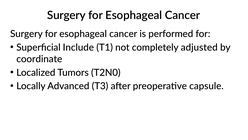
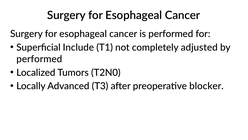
coordinate: coordinate -> performed (39, 59)
capsule: capsule -> blocker (206, 86)
